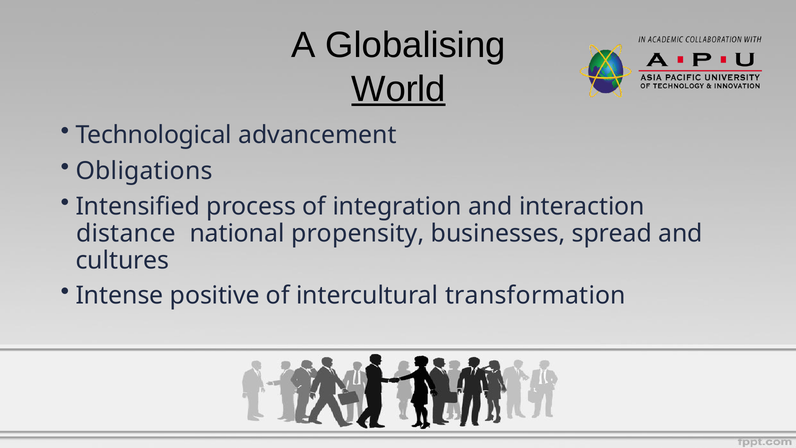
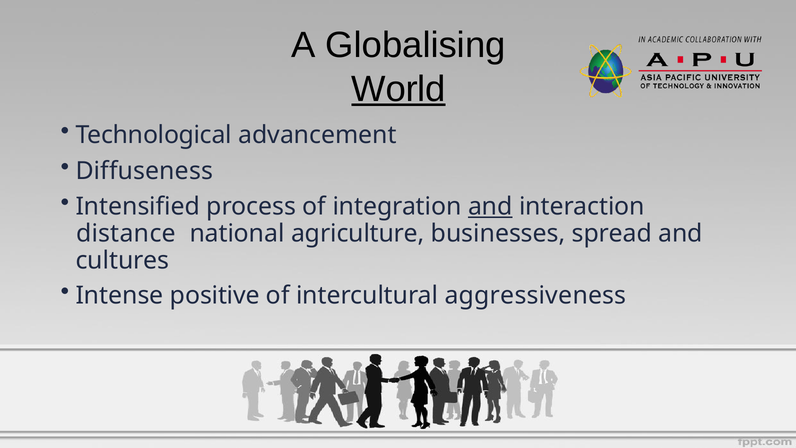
Obligations: Obligations -> Diffuseness (144, 171)
and underline: none -> present (490, 207)
propensity: propensity -> agriculture (358, 233)
transformation: transformation -> aggressiveness (536, 295)
